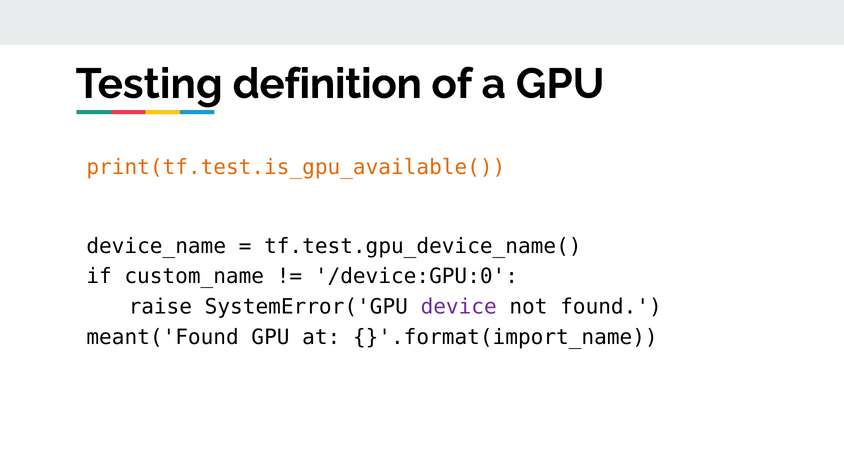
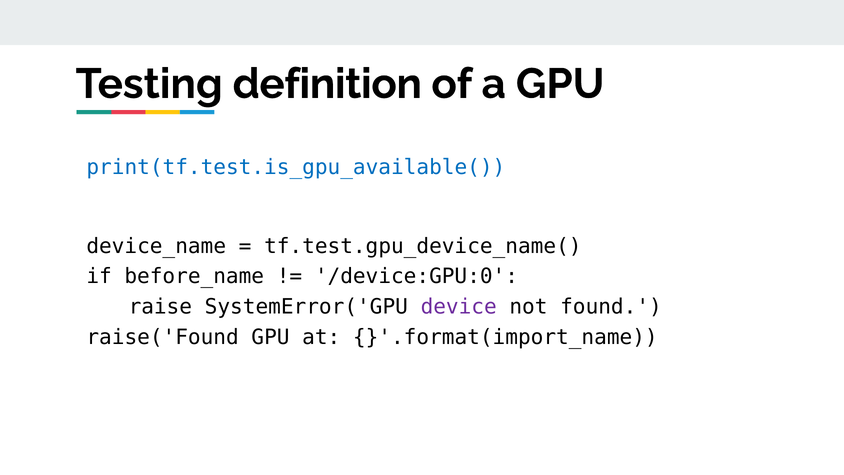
print(tf.test.is_gpu_available( colour: orange -> blue (296, 167)
custom_name: custom_name -> before_name (194, 276)
meant('Found: meant('Found -> raise('Found (163, 337)
